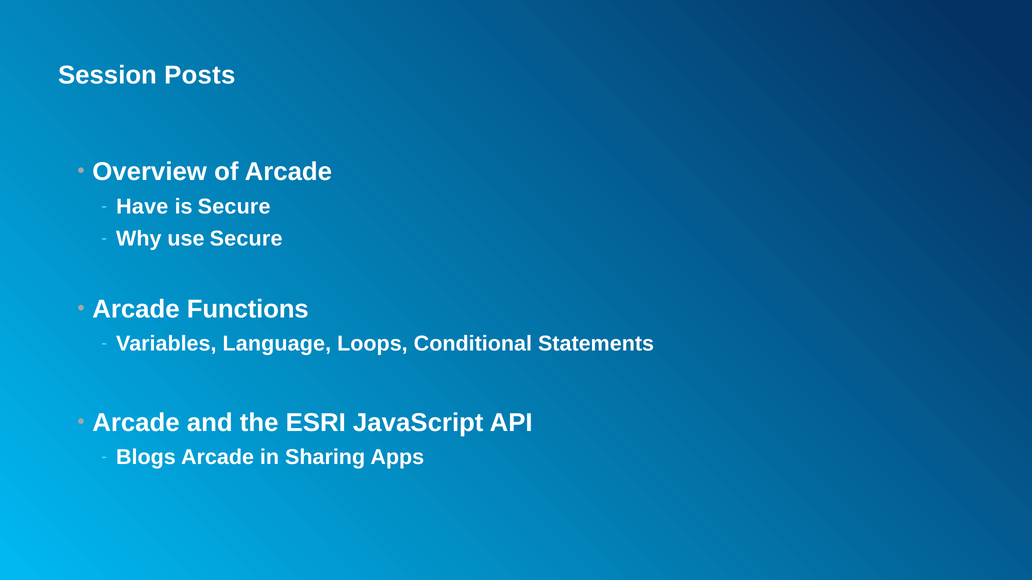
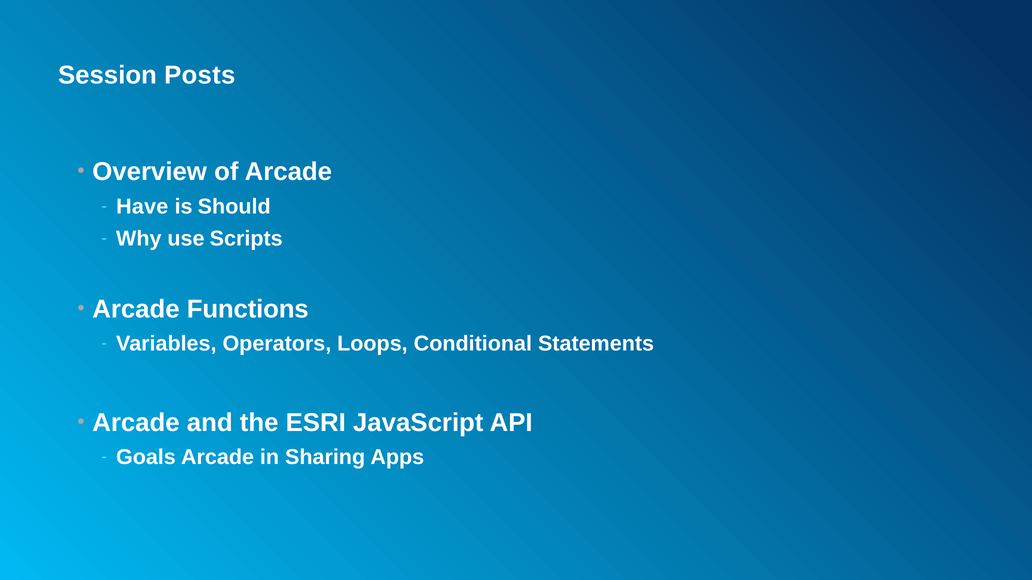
is Secure: Secure -> Should (234, 207)
use Secure: Secure -> Scripts (246, 239)
Language: Language -> Operators (277, 344)
Blogs: Blogs -> Goals (146, 458)
